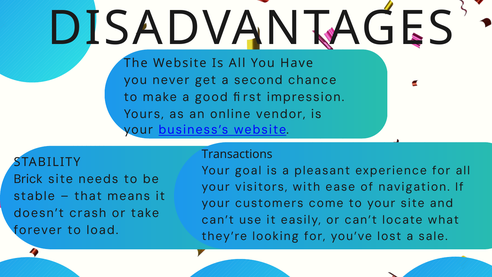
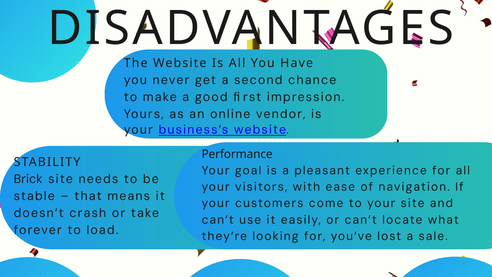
Transactions: Transactions -> Performance (237, 154)
